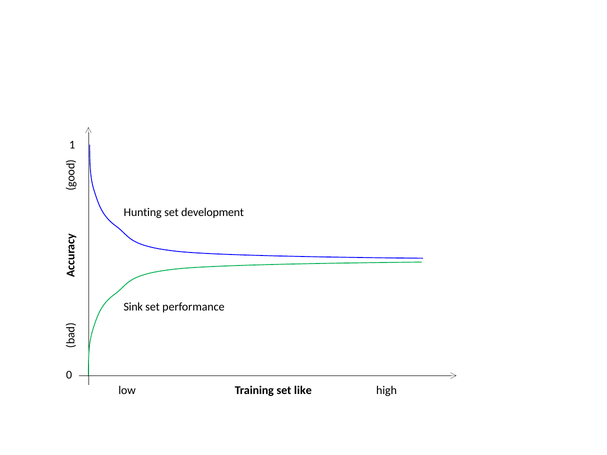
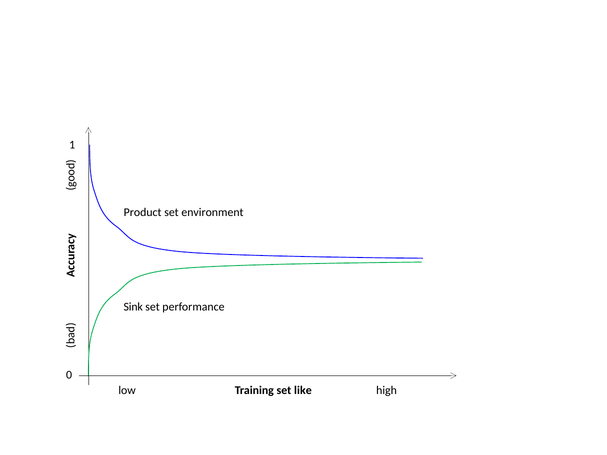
Hunting: Hunting -> Product (143, 212)
development: development -> environment (212, 212)
